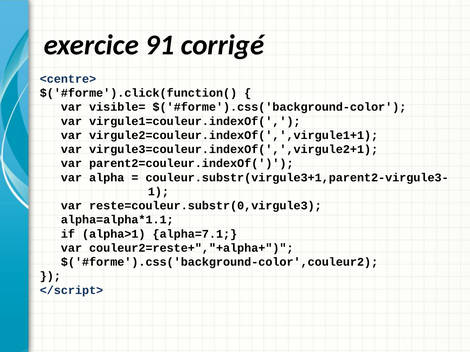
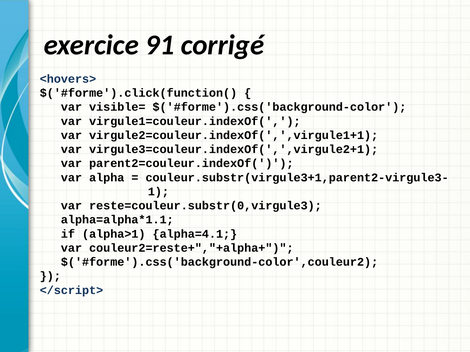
<centre>: <centre> -> <hovers> (68, 79)
alpha=7.1: alpha=7.1 -> alpha=4.1 (195, 234)
